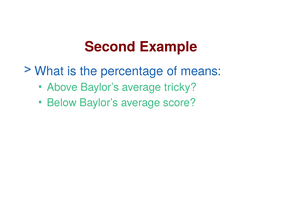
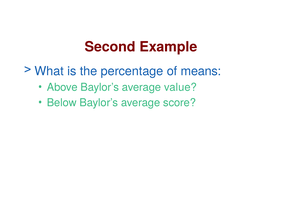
tricky: tricky -> value (180, 87)
